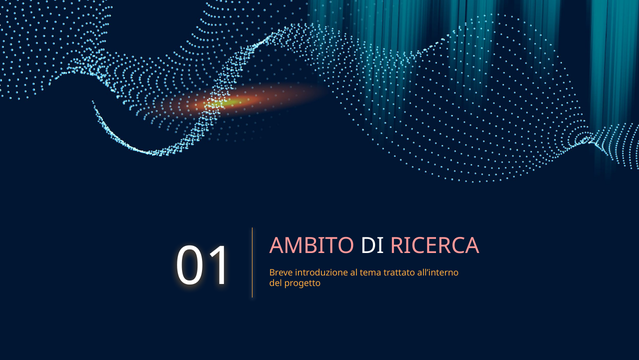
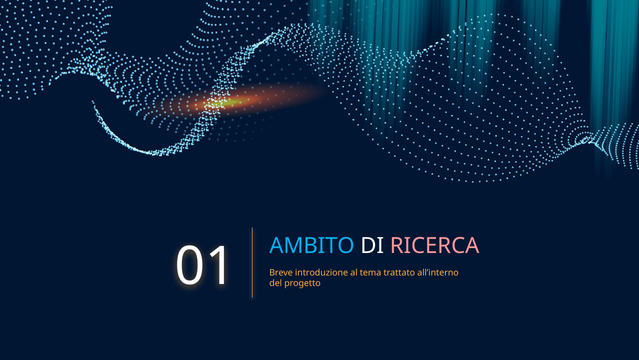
AMBITO colour: pink -> light blue (312, 246)
